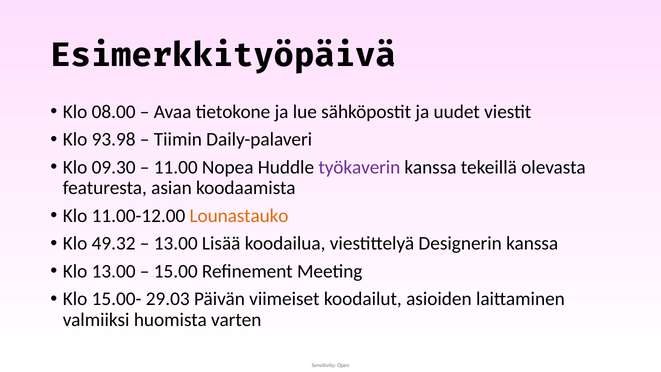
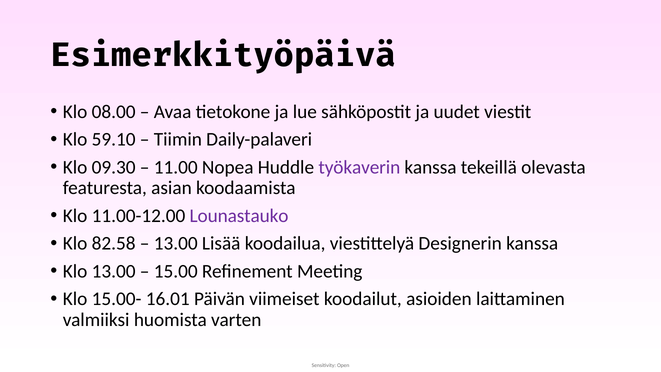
93.98: 93.98 -> 59.10 (114, 139)
Lounastauko colour: orange -> purple (239, 216)
49.32: 49.32 -> 82.58 (114, 243)
29.03: 29.03 -> 16.01 (168, 299)
